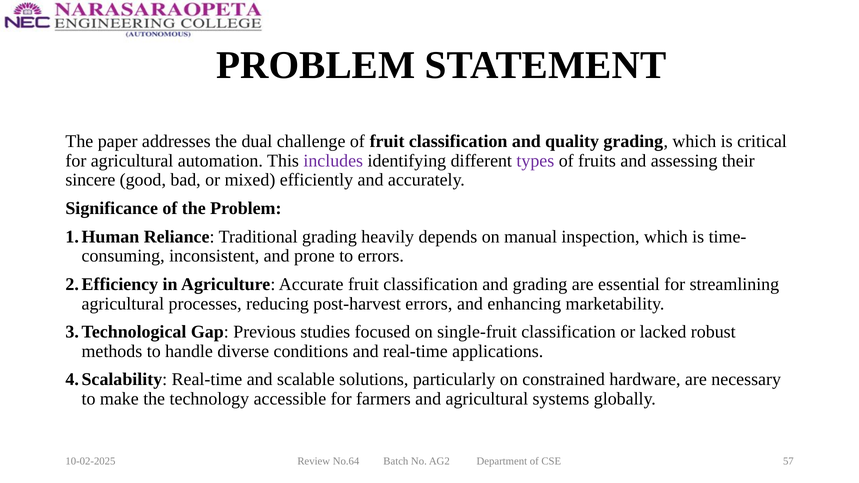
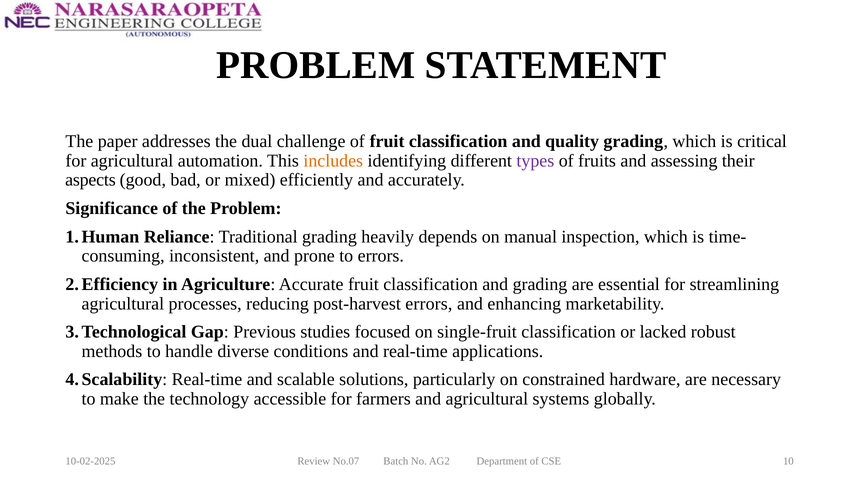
includes colour: purple -> orange (333, 161)
sincere: sincere -> aspects (90, 180)
No.64: No.64 -> No.07 (346, 461)
57: 57 -> 10 (788, 461)
